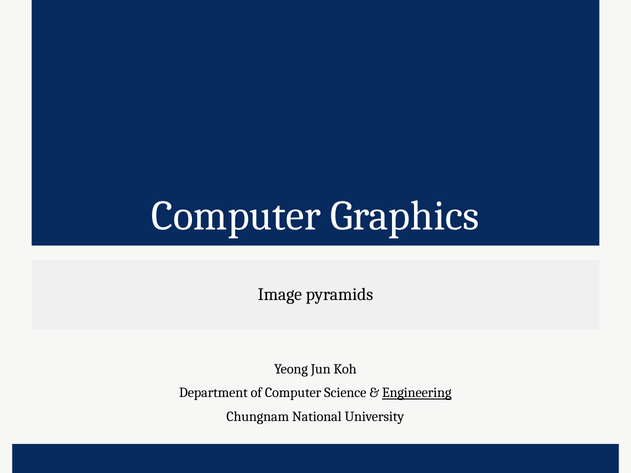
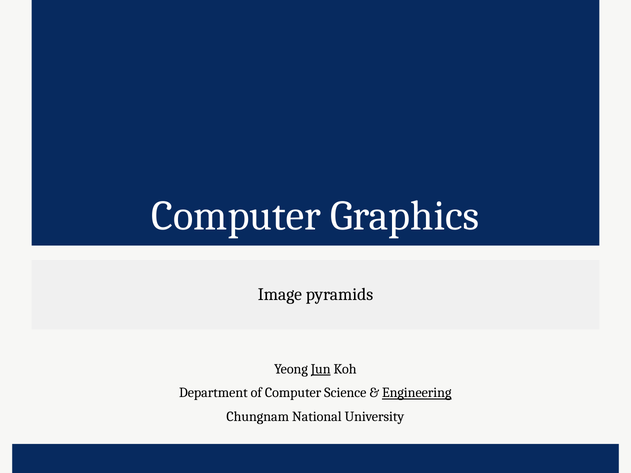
Jun underline: none -> present (321, 369)
